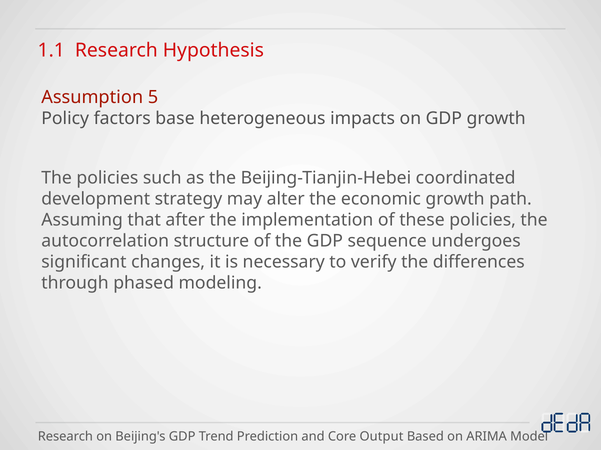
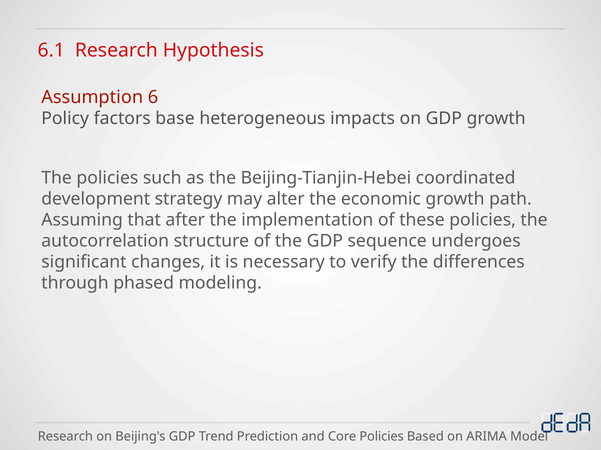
1.1: 1.1 -> 6.1 (51, 51)
5: 5 -> 6 (153, 97)
Output: Output -> Policies (382, 437)
